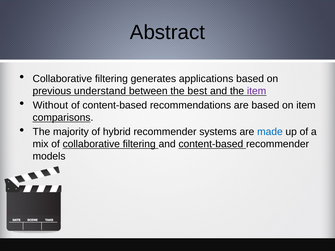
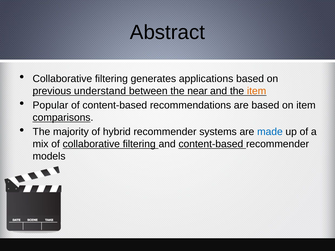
best: best -> near (197, 91)
item colour: purple -> orange (257, 91)
Without: Without -> Popular (50, 105)
